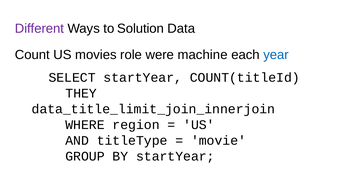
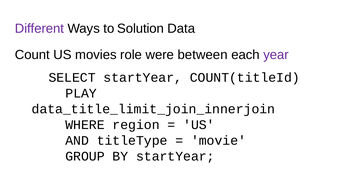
machine: machine -> between (203, 55)
year colour: blue -> purple (276, 55)
THEY: THEY -> PLAY (81, 93)
